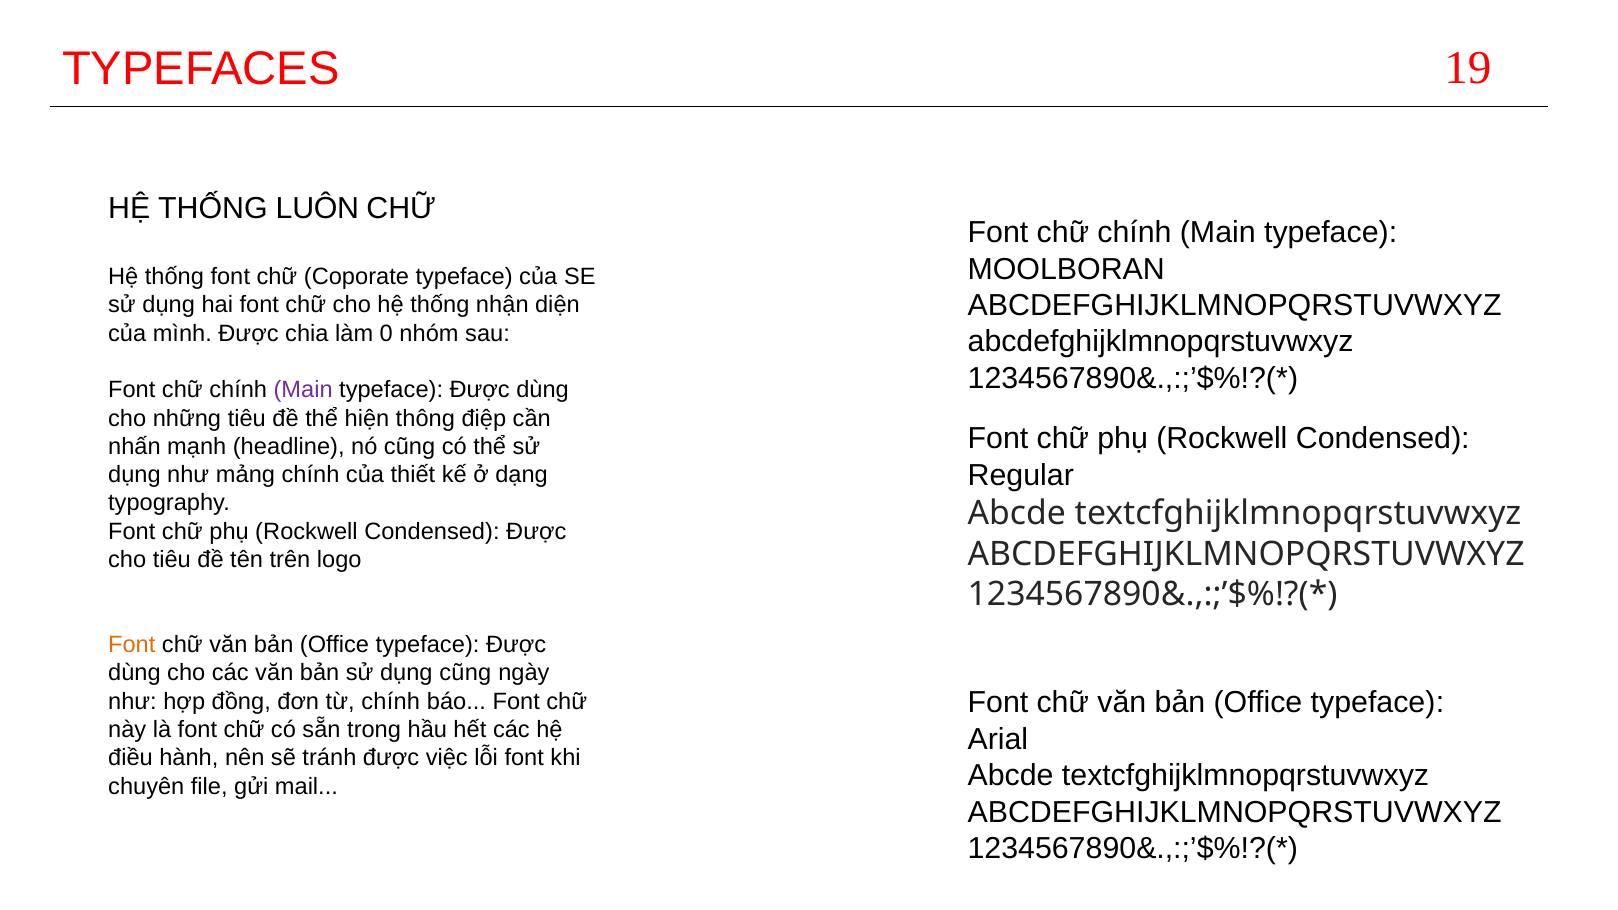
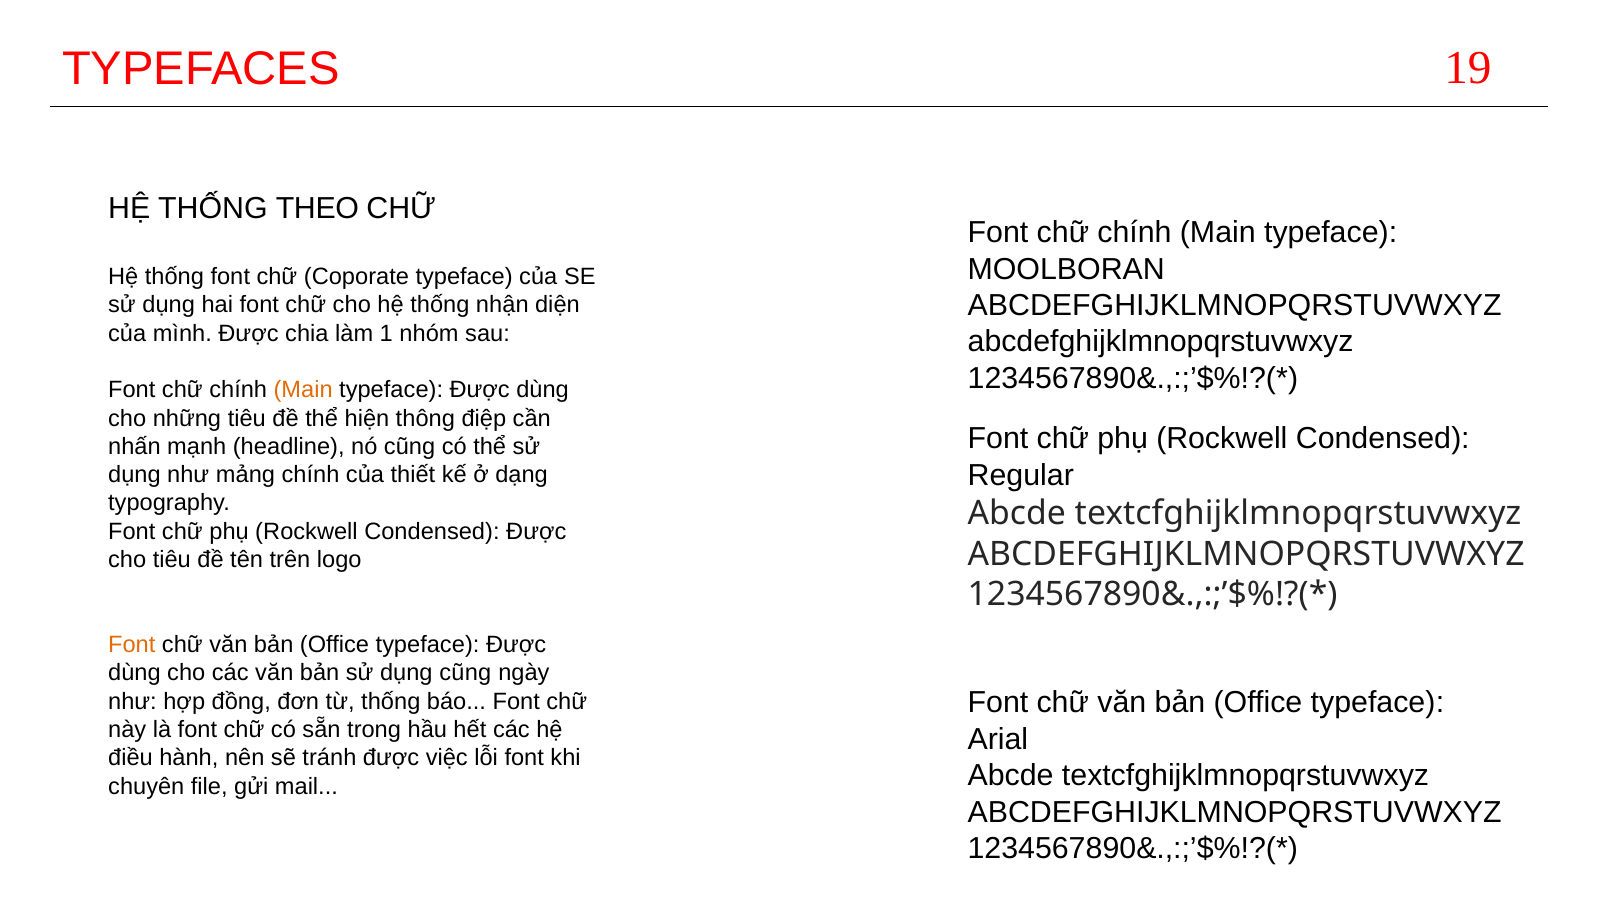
LUÔN: LUÔN -> THEO (317, 208)
0: 0 -> 1 (386, 333)
Main colour: purple -> orange (303, 390)
từ chính: chính -> thống (391, 702)
